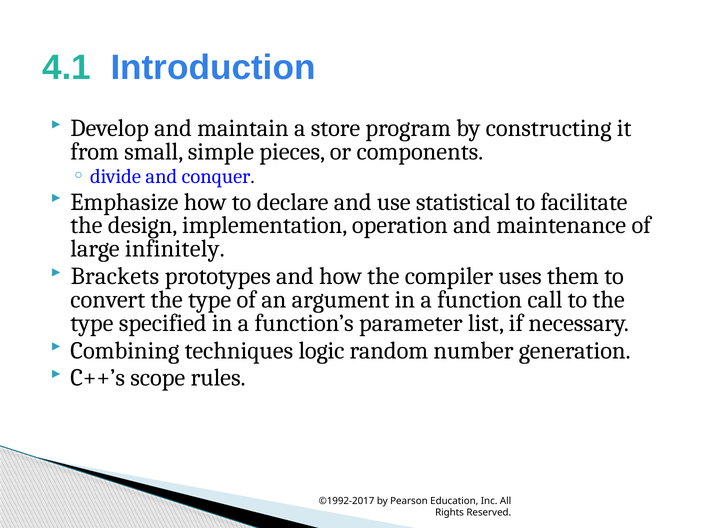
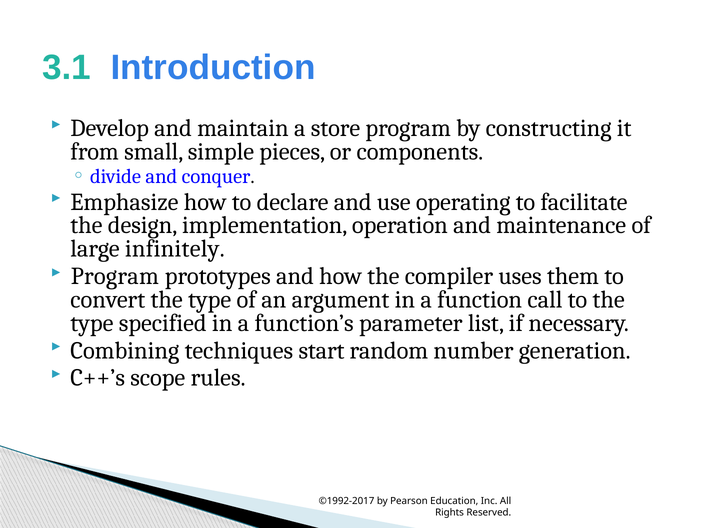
4.1: 4.1 -> 3.1 (67, 68)
statistical: statistical -> operating (463, 202)
Brackets: Brackets -> Program (115, 276)
logic: logic -> start (321, 350)
